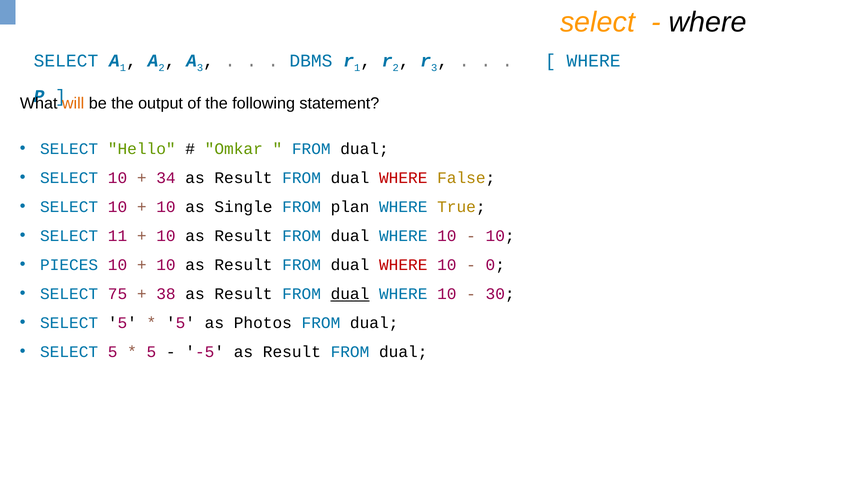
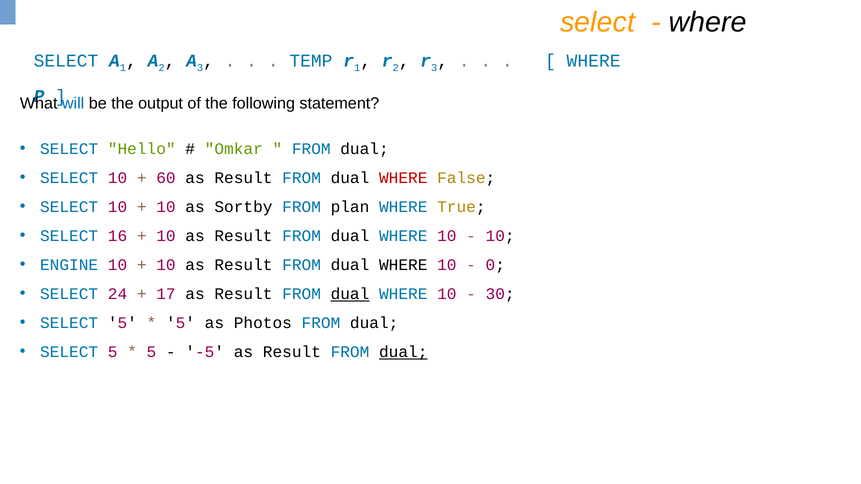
DBMS: DBMS -> TEMP (311, 61)
will colour: orange -> blue (73, 104)
34: 34 -> 60 (166, 178)
Single: Single -> Sortby (243, 207)
11: 11 -> 16 (118, 236)
PIECES: PIECES -> ENGINE (69, 265)
WHERE colour: red -> black (403, 265)
75: 75 -> 24 (118, 294)
38: 38 -> 17 (166, 294)
dual underline: none -> present (403, 352)
